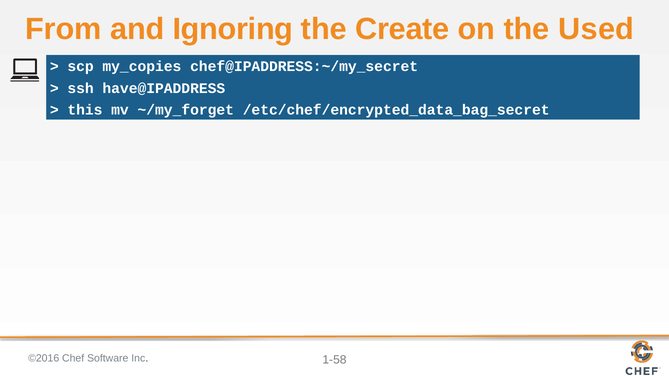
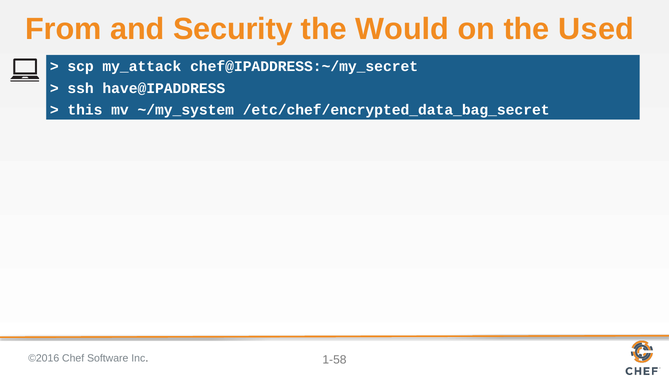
Ignoring: Ignoring -> Security (233, 29)
Create: Create -> Would (402, 29)
my_copies: my_copies -> my_attack (142, 67)
~/my_forget: ~/my_forget -> ~/my_system (186, 110)
